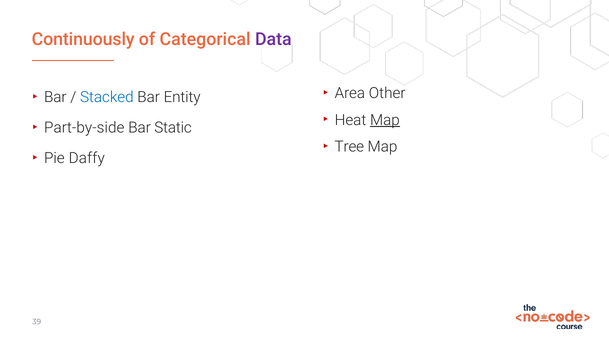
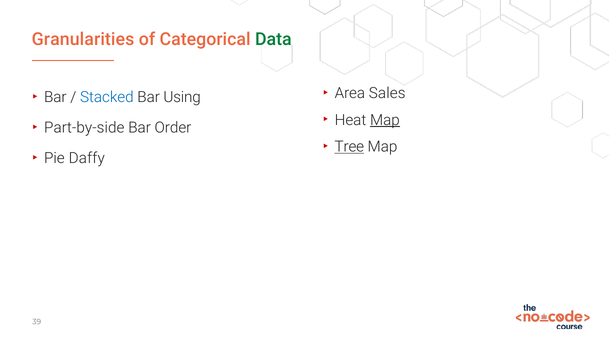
Continuously: Continuously -> Granularities (83, 39)
Data colour: purple -> green (273, 39)
Other: Other -> Sales (387, 93)
Entity: Entity -> Using (182, 97)
Static: Static -> Order (173, 128)
Tree underline: none -> present (349, 147)
